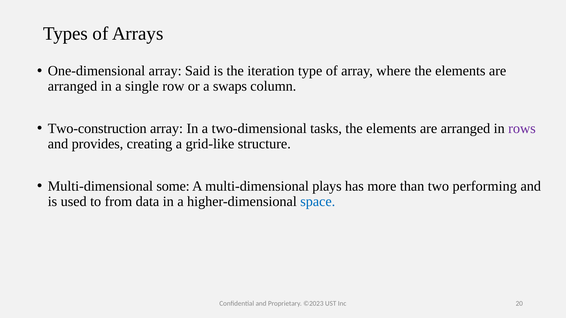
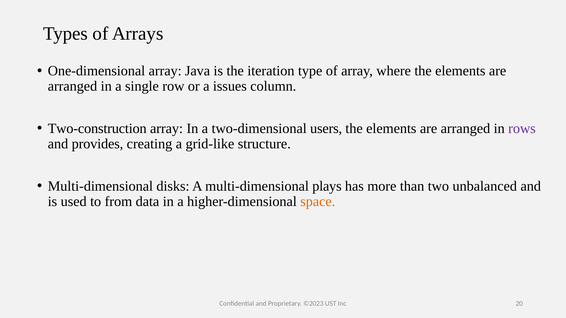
Said: Said -> Java (197, 71)
swaps: swaps -> issues (230, 86)
tasks: tasks -> users (326, 129)
some: some -> disks (173, 186)
performing: performing -> unbalanced (485, 186)
space colour: blue -> orange (318, 202)
